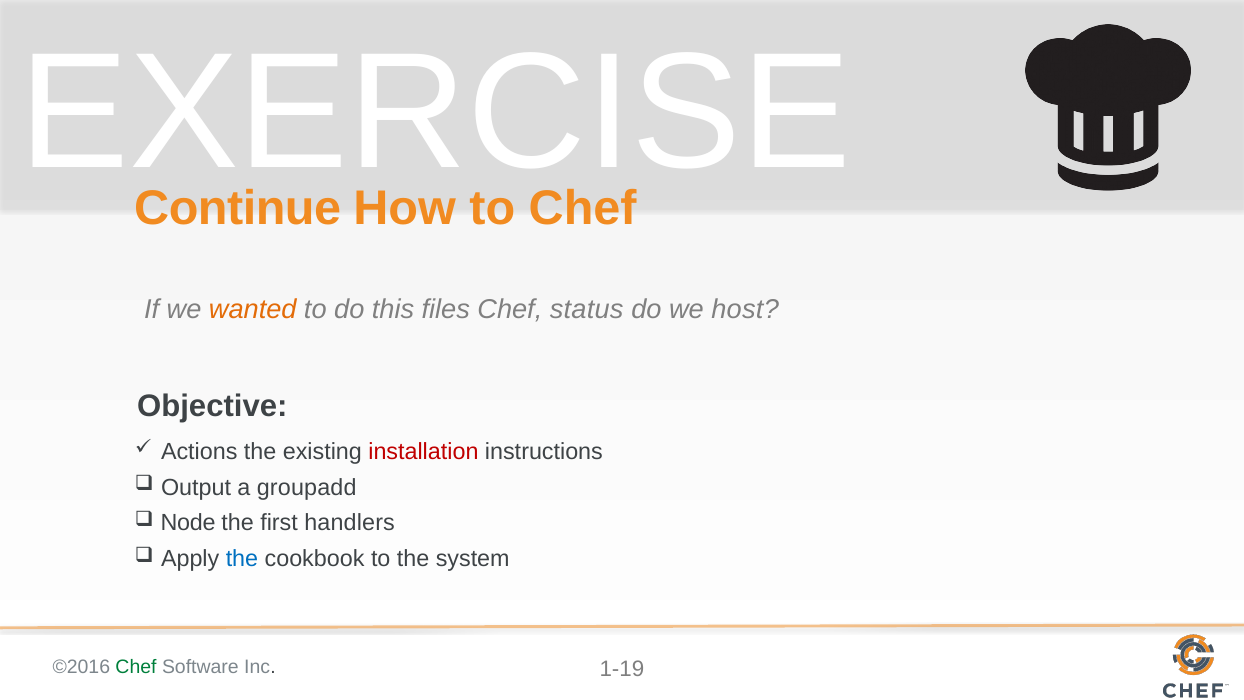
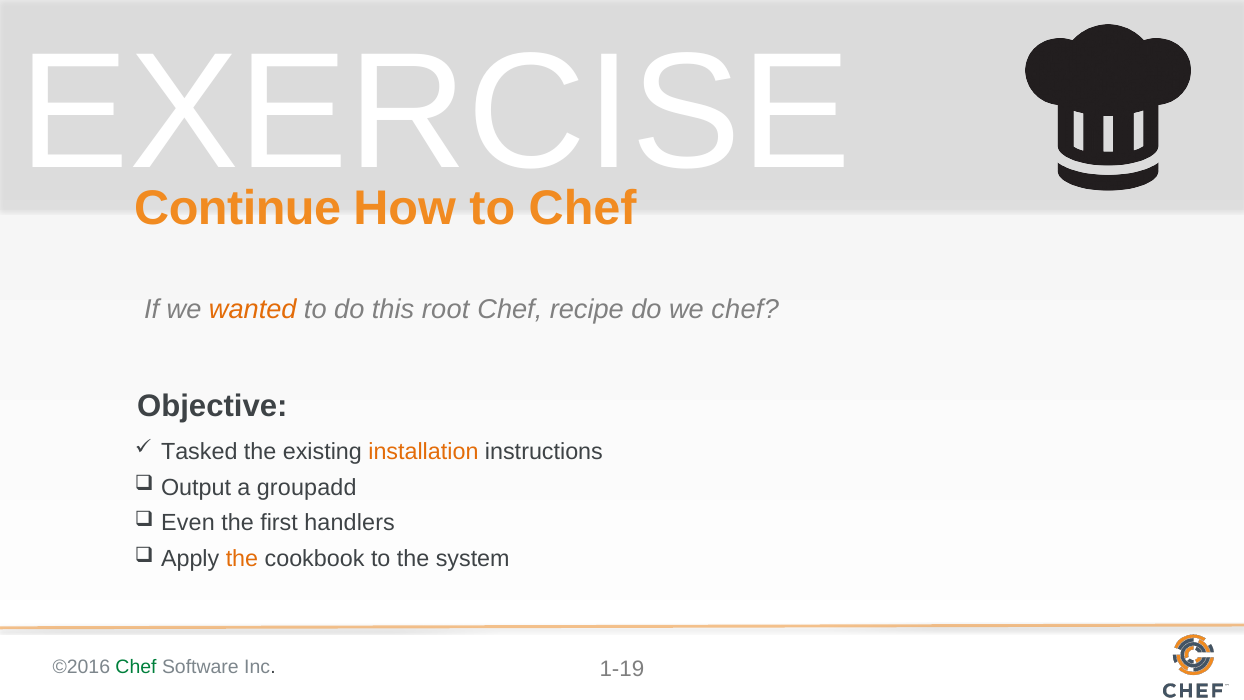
files: files -> root (446, 310)
status: status -> recipe (587, 310)
we host: host -> chef (745, 310)
Actions: Actions -> Tasked (199, 452)
installation colour: red -> orange (423, 452)
Node: Node -> Even (188, 523)
the colour: blue -> orange (242, 559)
